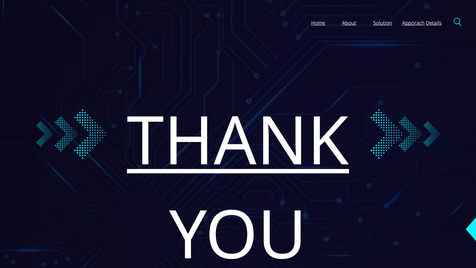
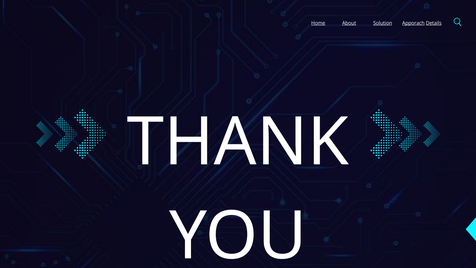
THANK underline: present -> none (238, 142)
